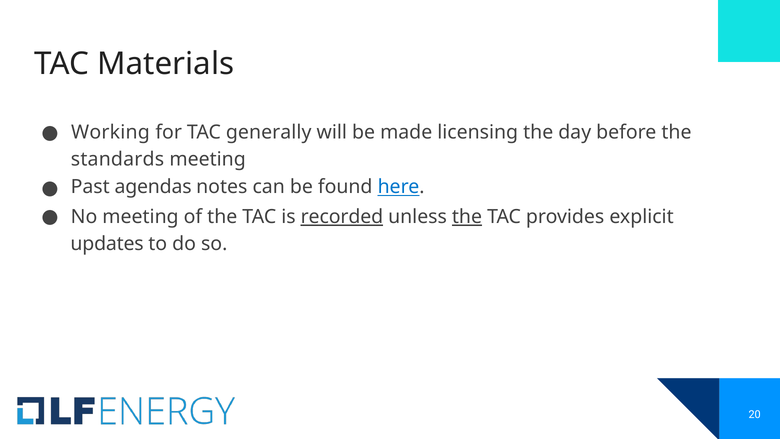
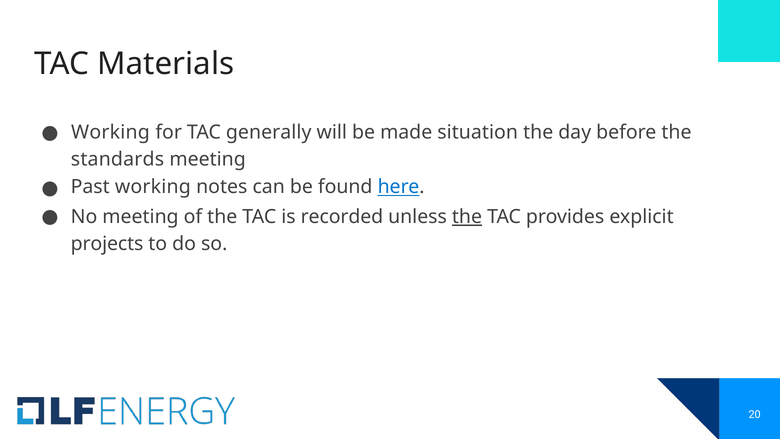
licensing: licensing -> situation (478, 132)
Past agendas: agendas -> working (153, 187)
recorded underline: present -> none (342, 217)
updates: updates -> projects (107, 244)
